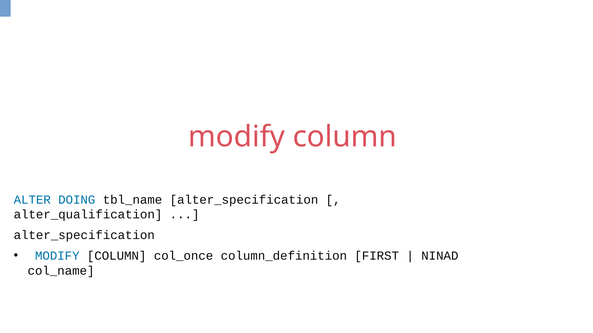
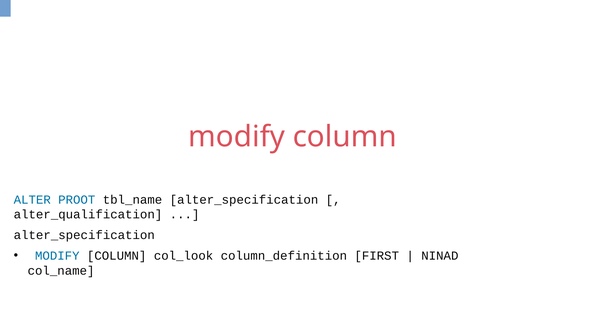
DOING: DOING -> PROOT (77, 200)
col_once: col_once -> col_look (184, 256)
